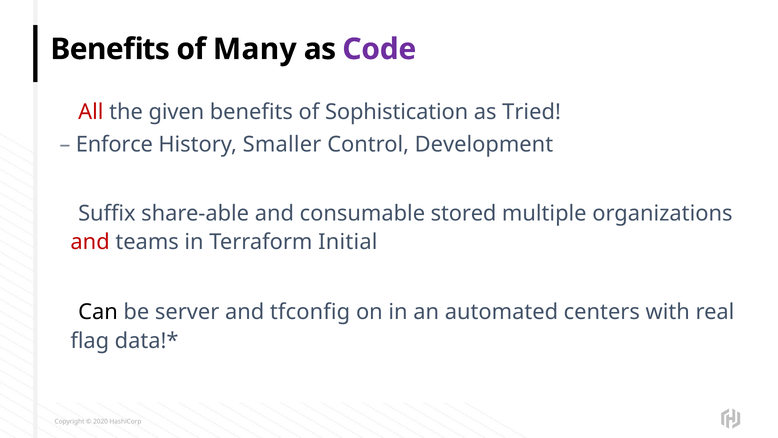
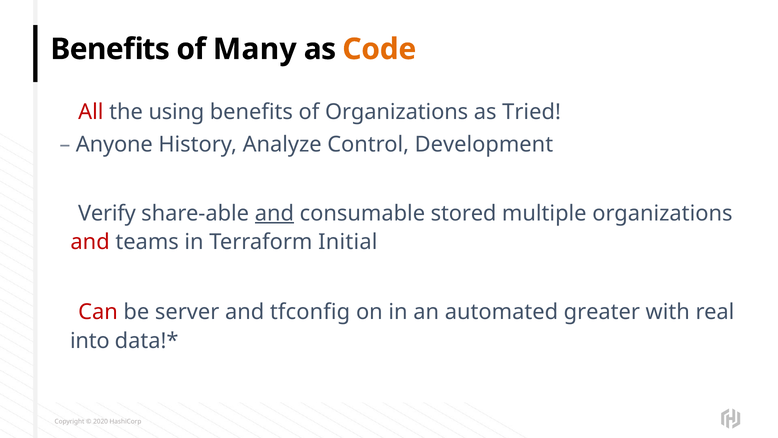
Code colour: purple -> orange (379, 49)
given: given -> using (176, 112)
of Sophistication: Sophistication -> Organizations (397, 112)
Enforce: Enforce -> Anyone (114, 145)
Smaller: Smaller -> Analyze (282, 145)
Suffix: Suffix -> Verify (107, 213)
and underline: none -> present (274, 213)
Can colour: black -> red (98, 312)
centers: centers -> greater (602, 312)
flag: flag -> into (90, 341)
